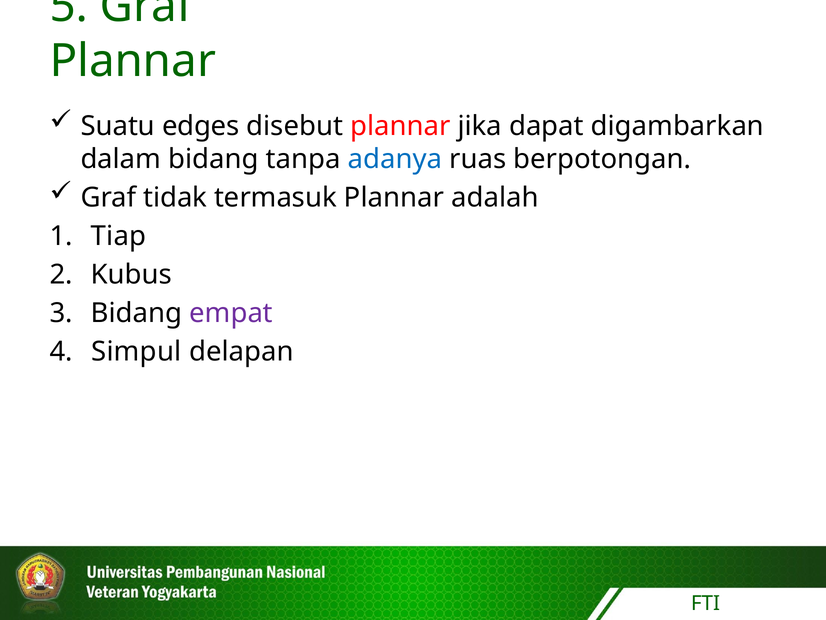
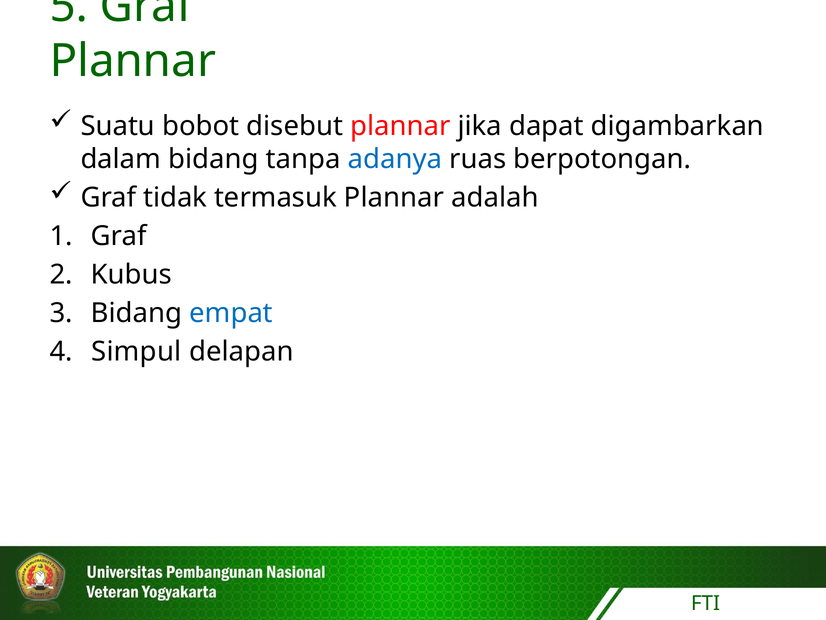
edges: edges -> bobot (201, 126)
Tiap: Tiap -> Graf (119, 236)
empat colour: purple -> blue (231, 313)
